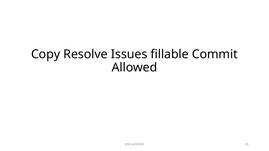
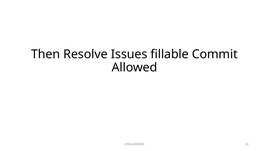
Copy: Copy -> Then (46, 54)
